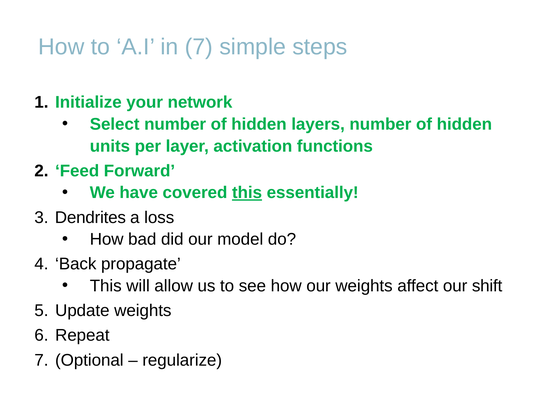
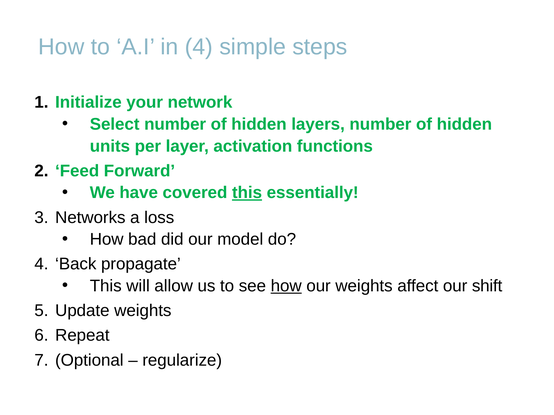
in 7: 7 -> 4 (199, 47)
Dendrites: Dendrites -> Networks (90, 218)
how underline: none -> present (286, 286)
